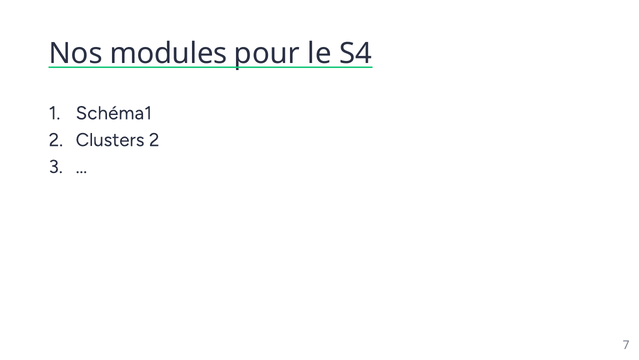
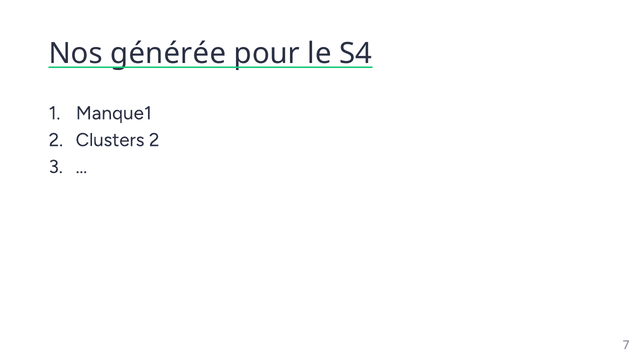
modules: modules -> générée (168, 54)
Schéma1: Schéma1 -> Manque1 (114, 113)
